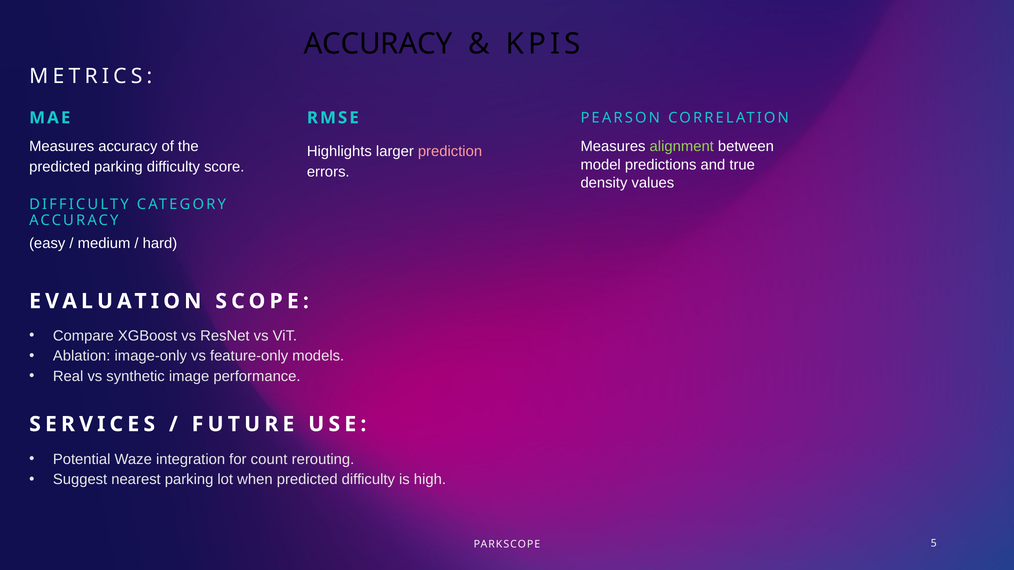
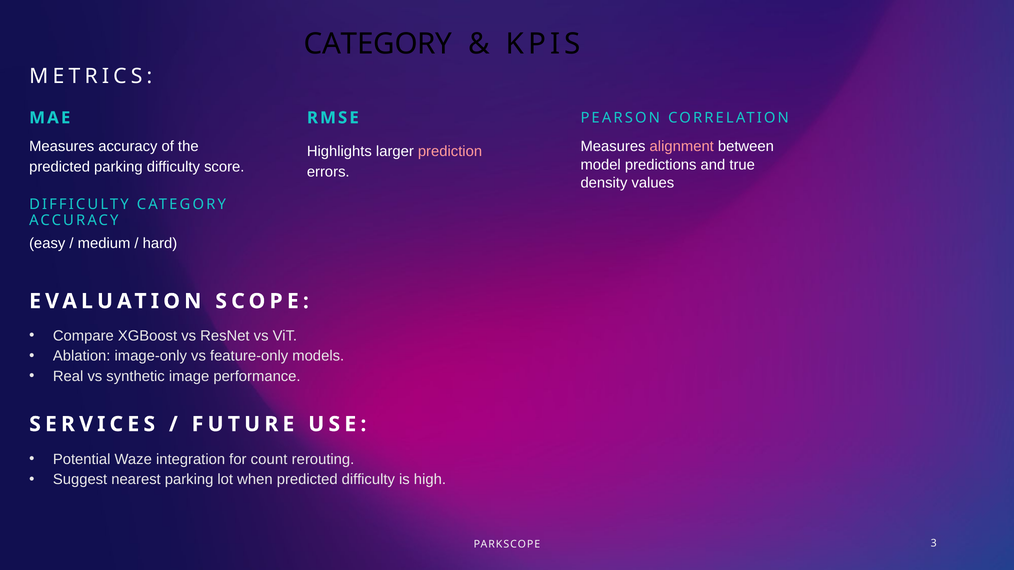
ACCURACY: ACCURACY -> CATEGORY (378, 44)
alignment colour: light green -> pink (682, 147)
5: 5 -> 3 (934, 544)
